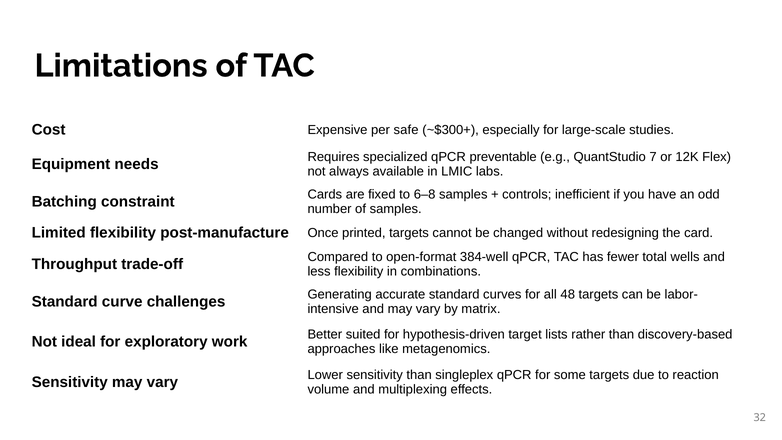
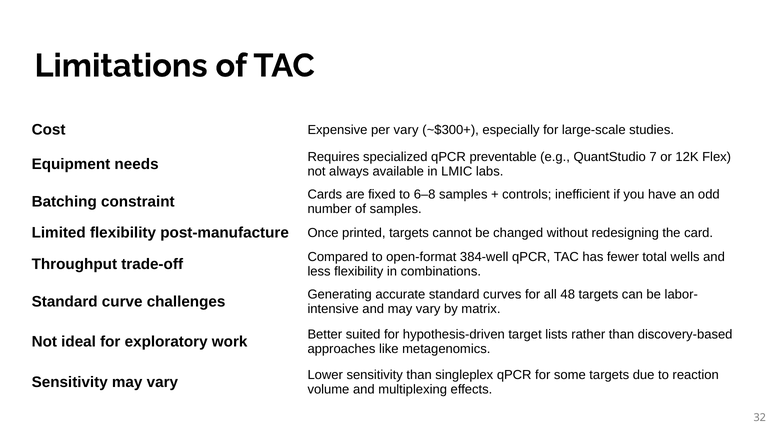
per safe: safe -> vary (406, 130)
